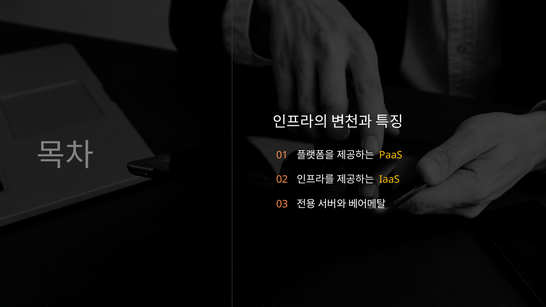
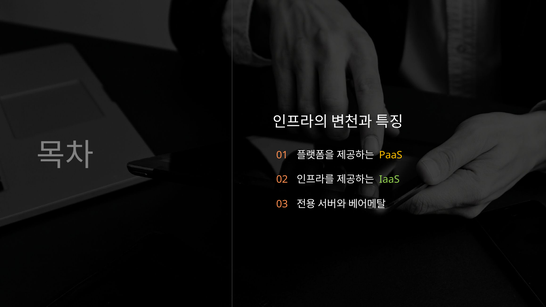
IaaS colour: yellow -> light green (389, 180)
